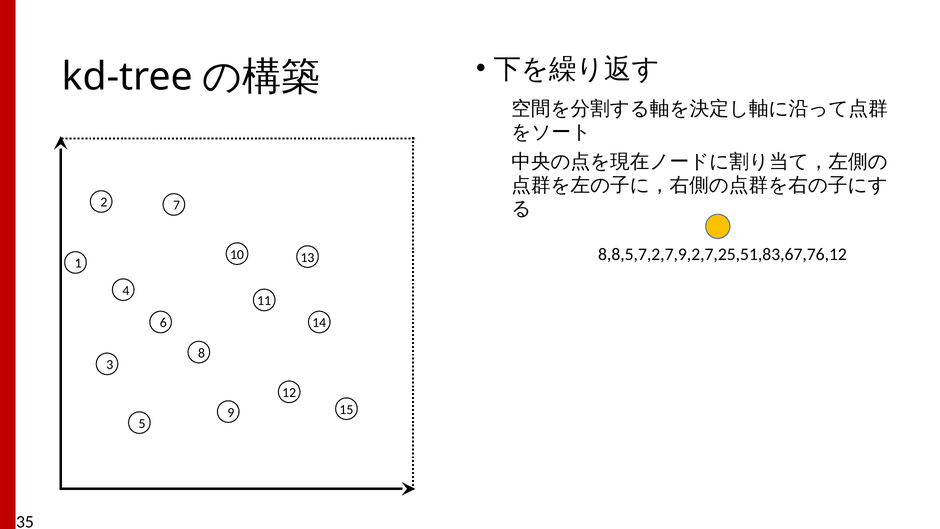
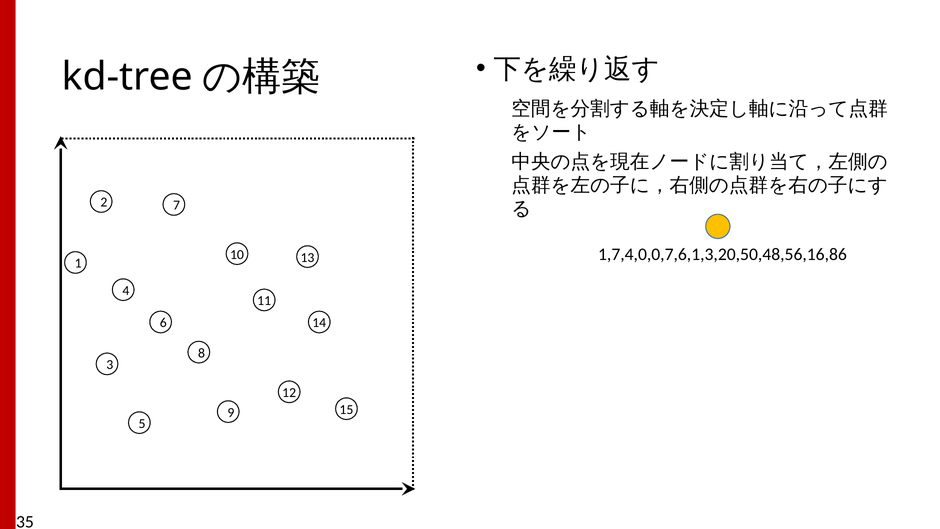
8,8,5,7,2,7,9,2,7,25,51,83,67,76,12: 8,8,5,7,2,7,9,2,7,25,51,83,67,76,12 -> 1,7,4,0,0,7,6,1,3,20,50,48,56,16,86 (722, 254)
